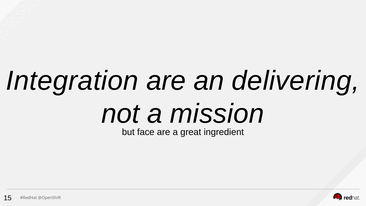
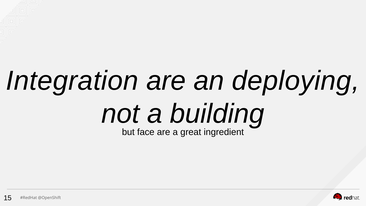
delivering: delivering -> deploying (296, 81)
mission: mission -> building (217, 114)
